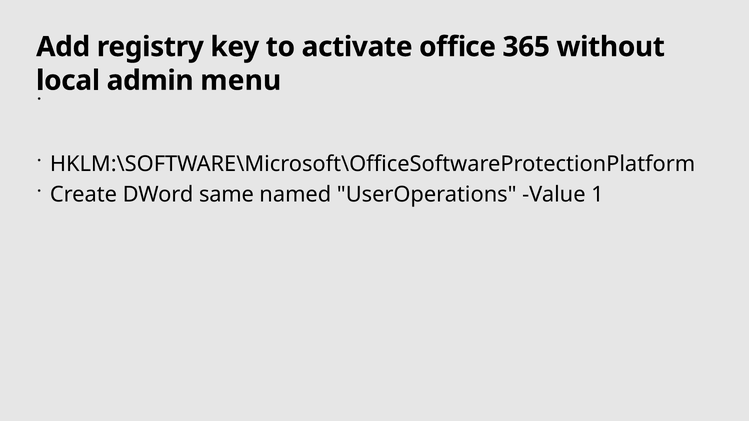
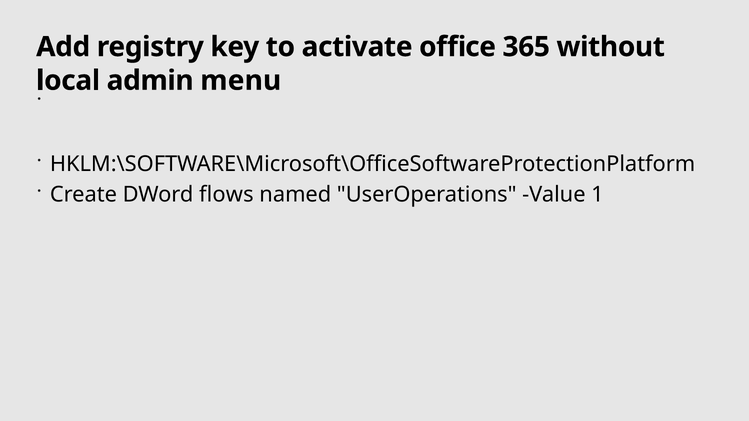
same: same -> flows (226, 195)
